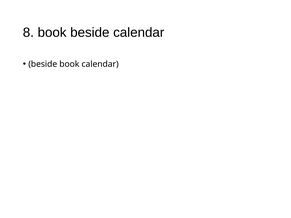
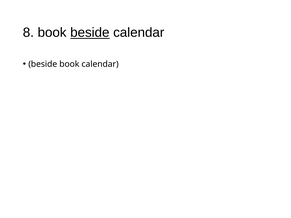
beside underline: none -> present (90, 33)
